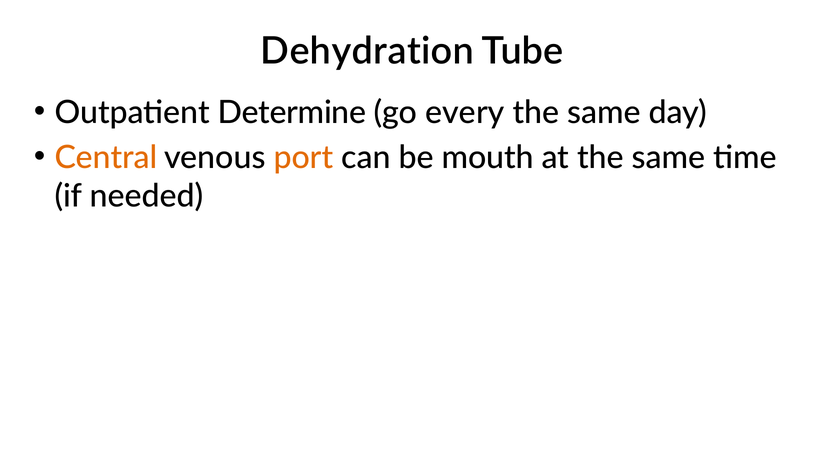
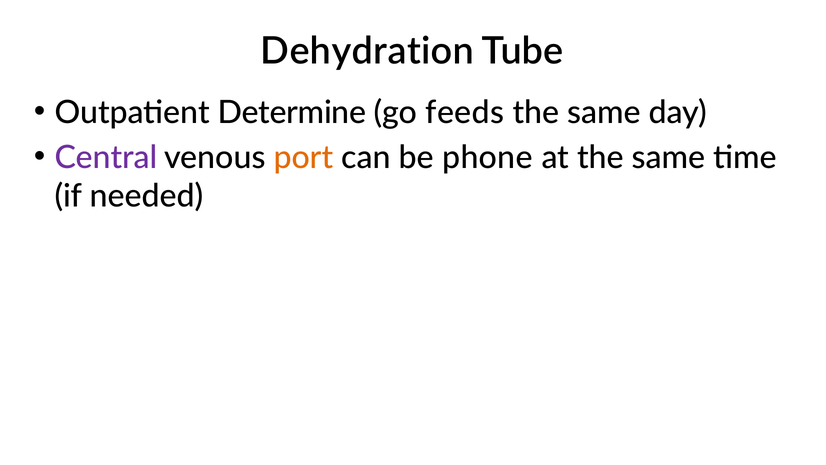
every: every -> feeds (465, 112)
Central colour: orange -> purple (106, 157)
mouth: mouth -> phone (487, 157)
